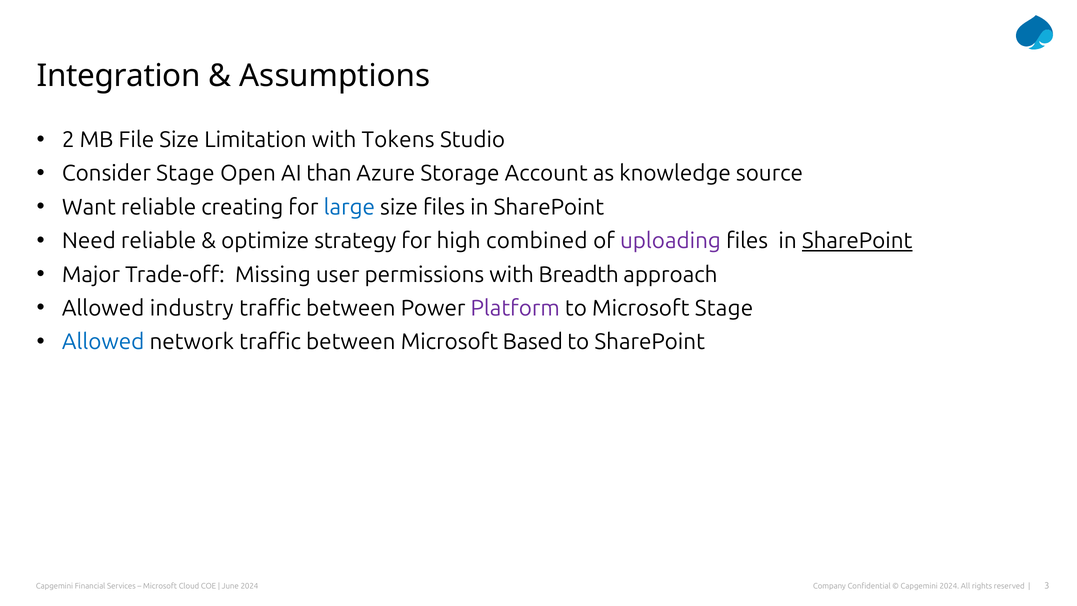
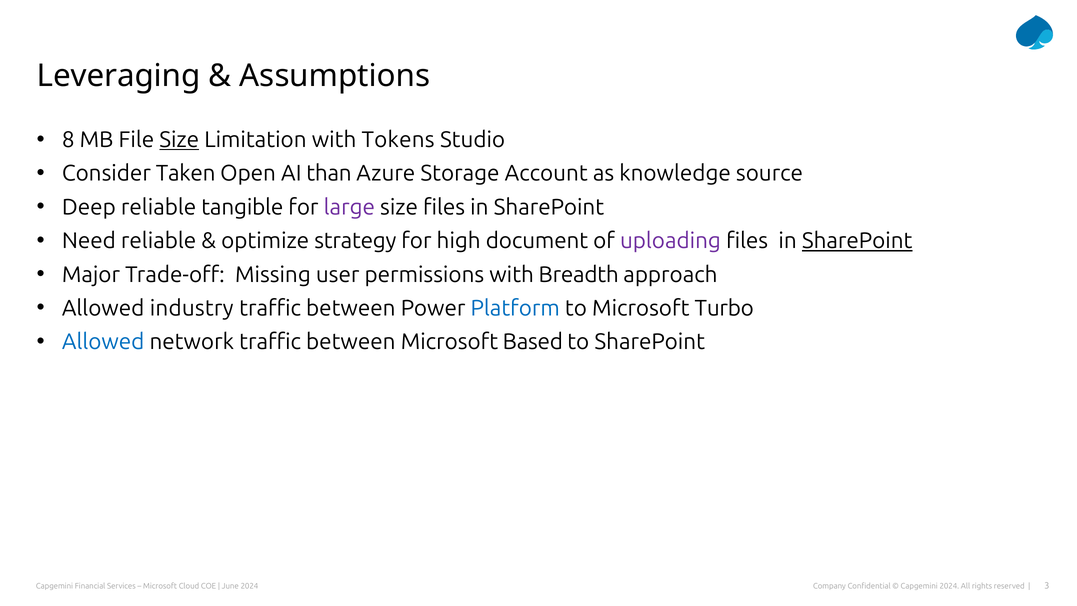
Integration: Integration -> Leveraging (119, 76)
2: 2 -> 8 (68, 140)
Size underline: none -> present (179, 140)
Consider Stage: Stage -> Taken (186, 174)
Want: Want -> Deep (89, 207)
creating: creating -> tangible (242, 207)
large colour: blue -> purple (349, 207)
combined: combined -> document (537, 241)
Platform colour: purple -> blue (515, 308)
Microsoft Stage: Stage -> Turbo (724, 308)
